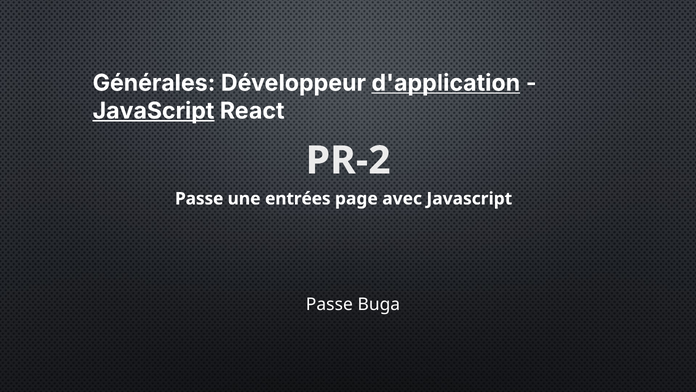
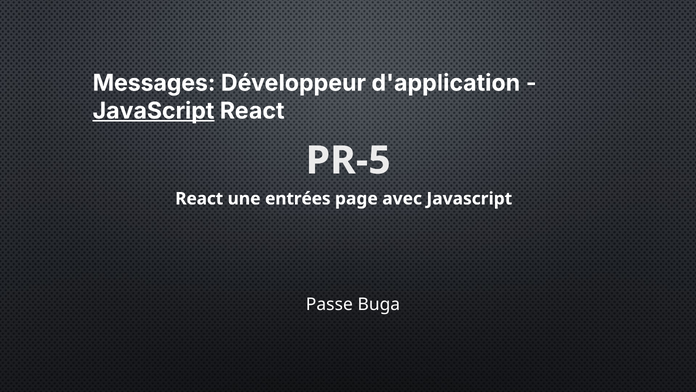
Générales: Générales -> Messages (154, 83)
d'application underline: present -> none (446, 83)
PR-2: PR-2 -> PR-5 (348, 160)
Passe: Passe -> React (199, 198)
